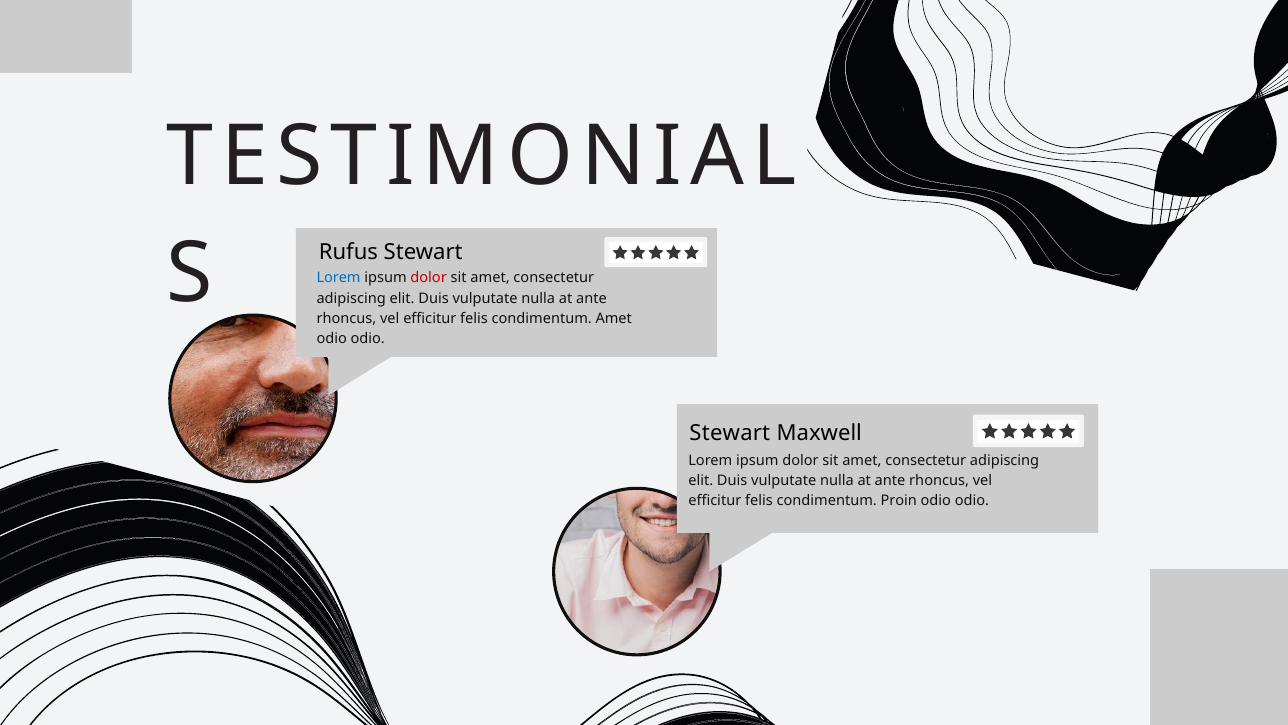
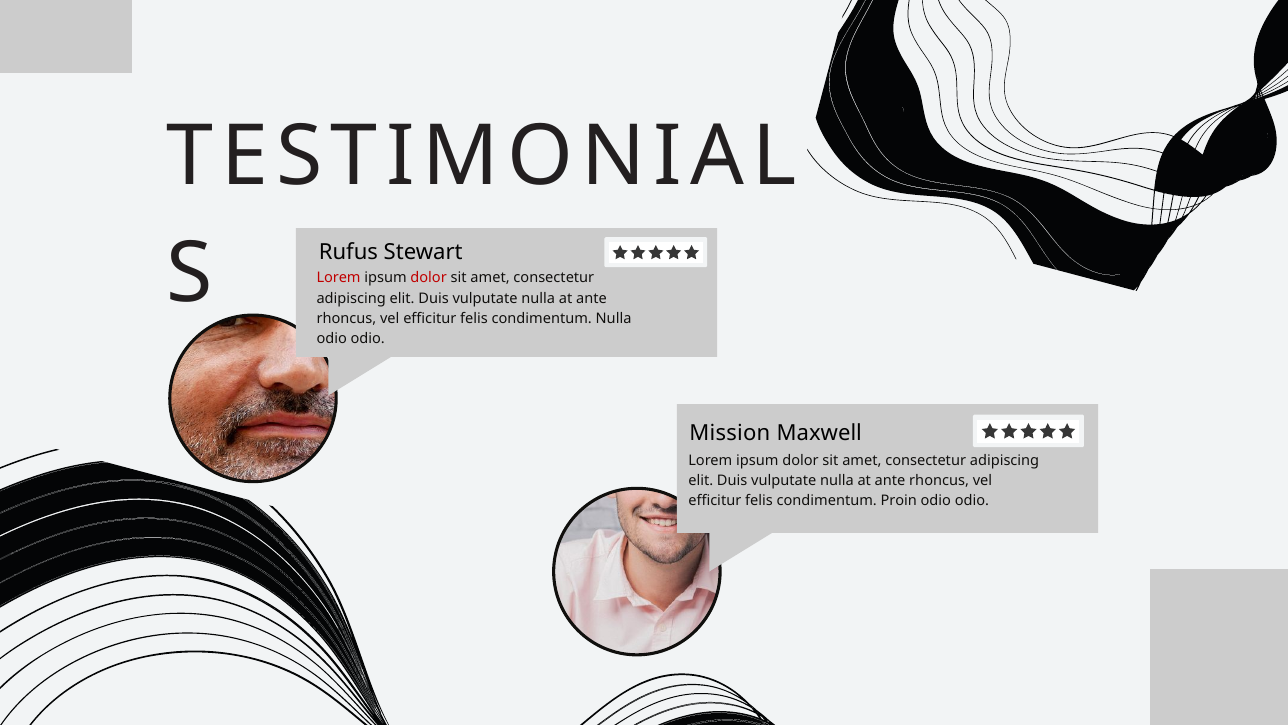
Lorem colour: blue -> red (339, 278)
condimentum Amet: Amet -> Nulla (614, 318)
Stewart: Stewart -> Mission (730, 433)
